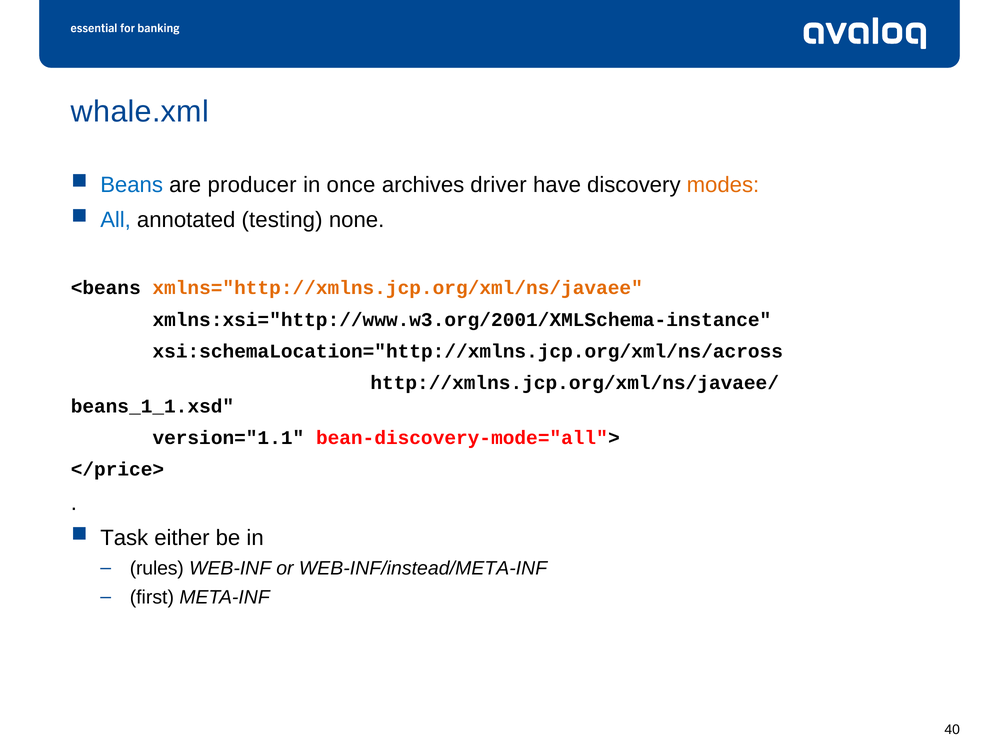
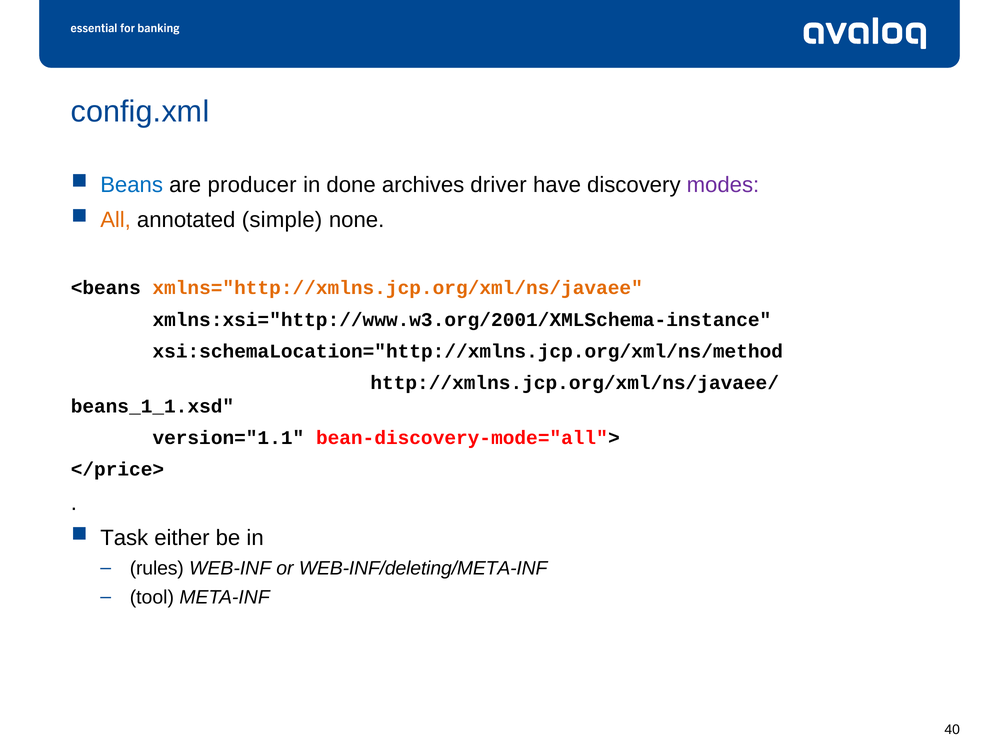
whale.xml: whale.xml -> config.xml (140, 112)
once: once -> done (351, 185)
modes colour: orange -> purple (723, 185)
All colour: blue -> orange (116, 220)
testing: testing -> simple (282, 220)
xsi:schemaLocation="http://xmlns.jcp.org/xml/ns/across: xsi:schemaLocation="http://xmlns.jcp.org/xml/ns/across -> xsi:schemaLocation="http://xmlns.jcp.org/xml/ns/method (468, 351)
WEB-INF/instead/META-INF: WEB-INF/instead/META-INF -> WEB-INF/deleting/META-INF (423, 568)
first: first -> tool (152, 597)
